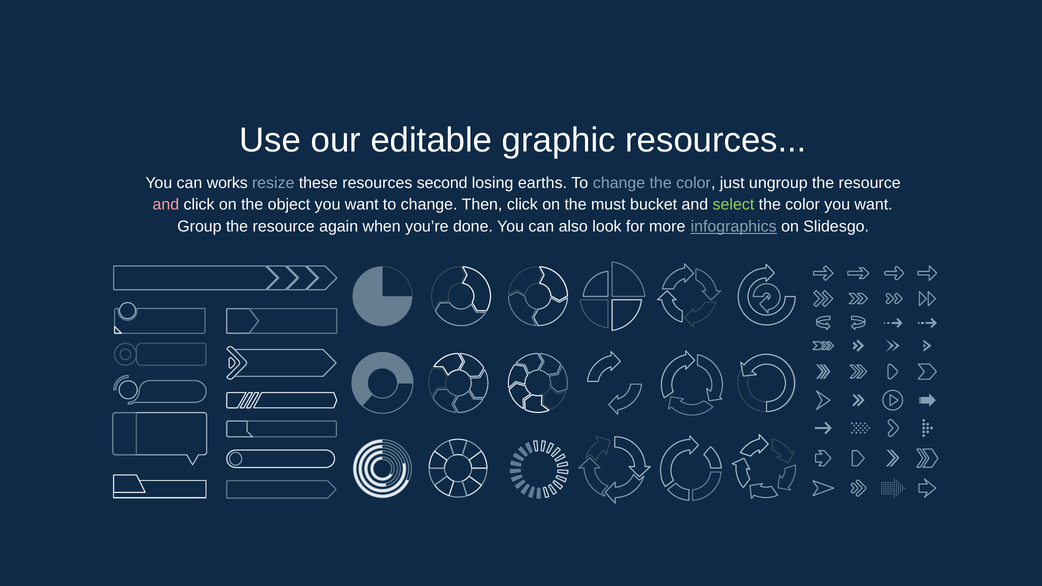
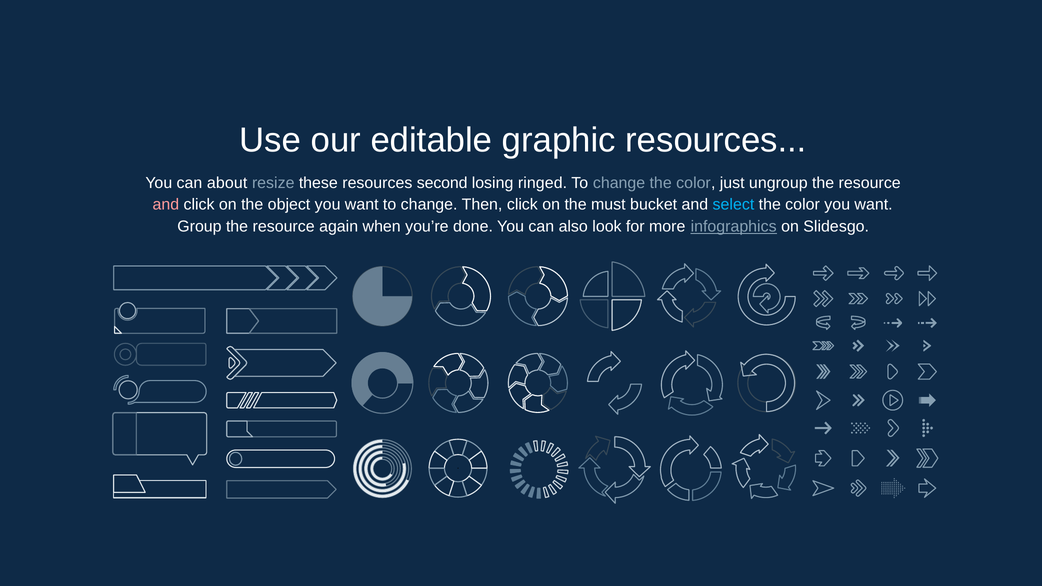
works: works -> about (227, 183)
earths: earths -> ringed (543, 183)
select colour: light green -> light blue (733, 205)
